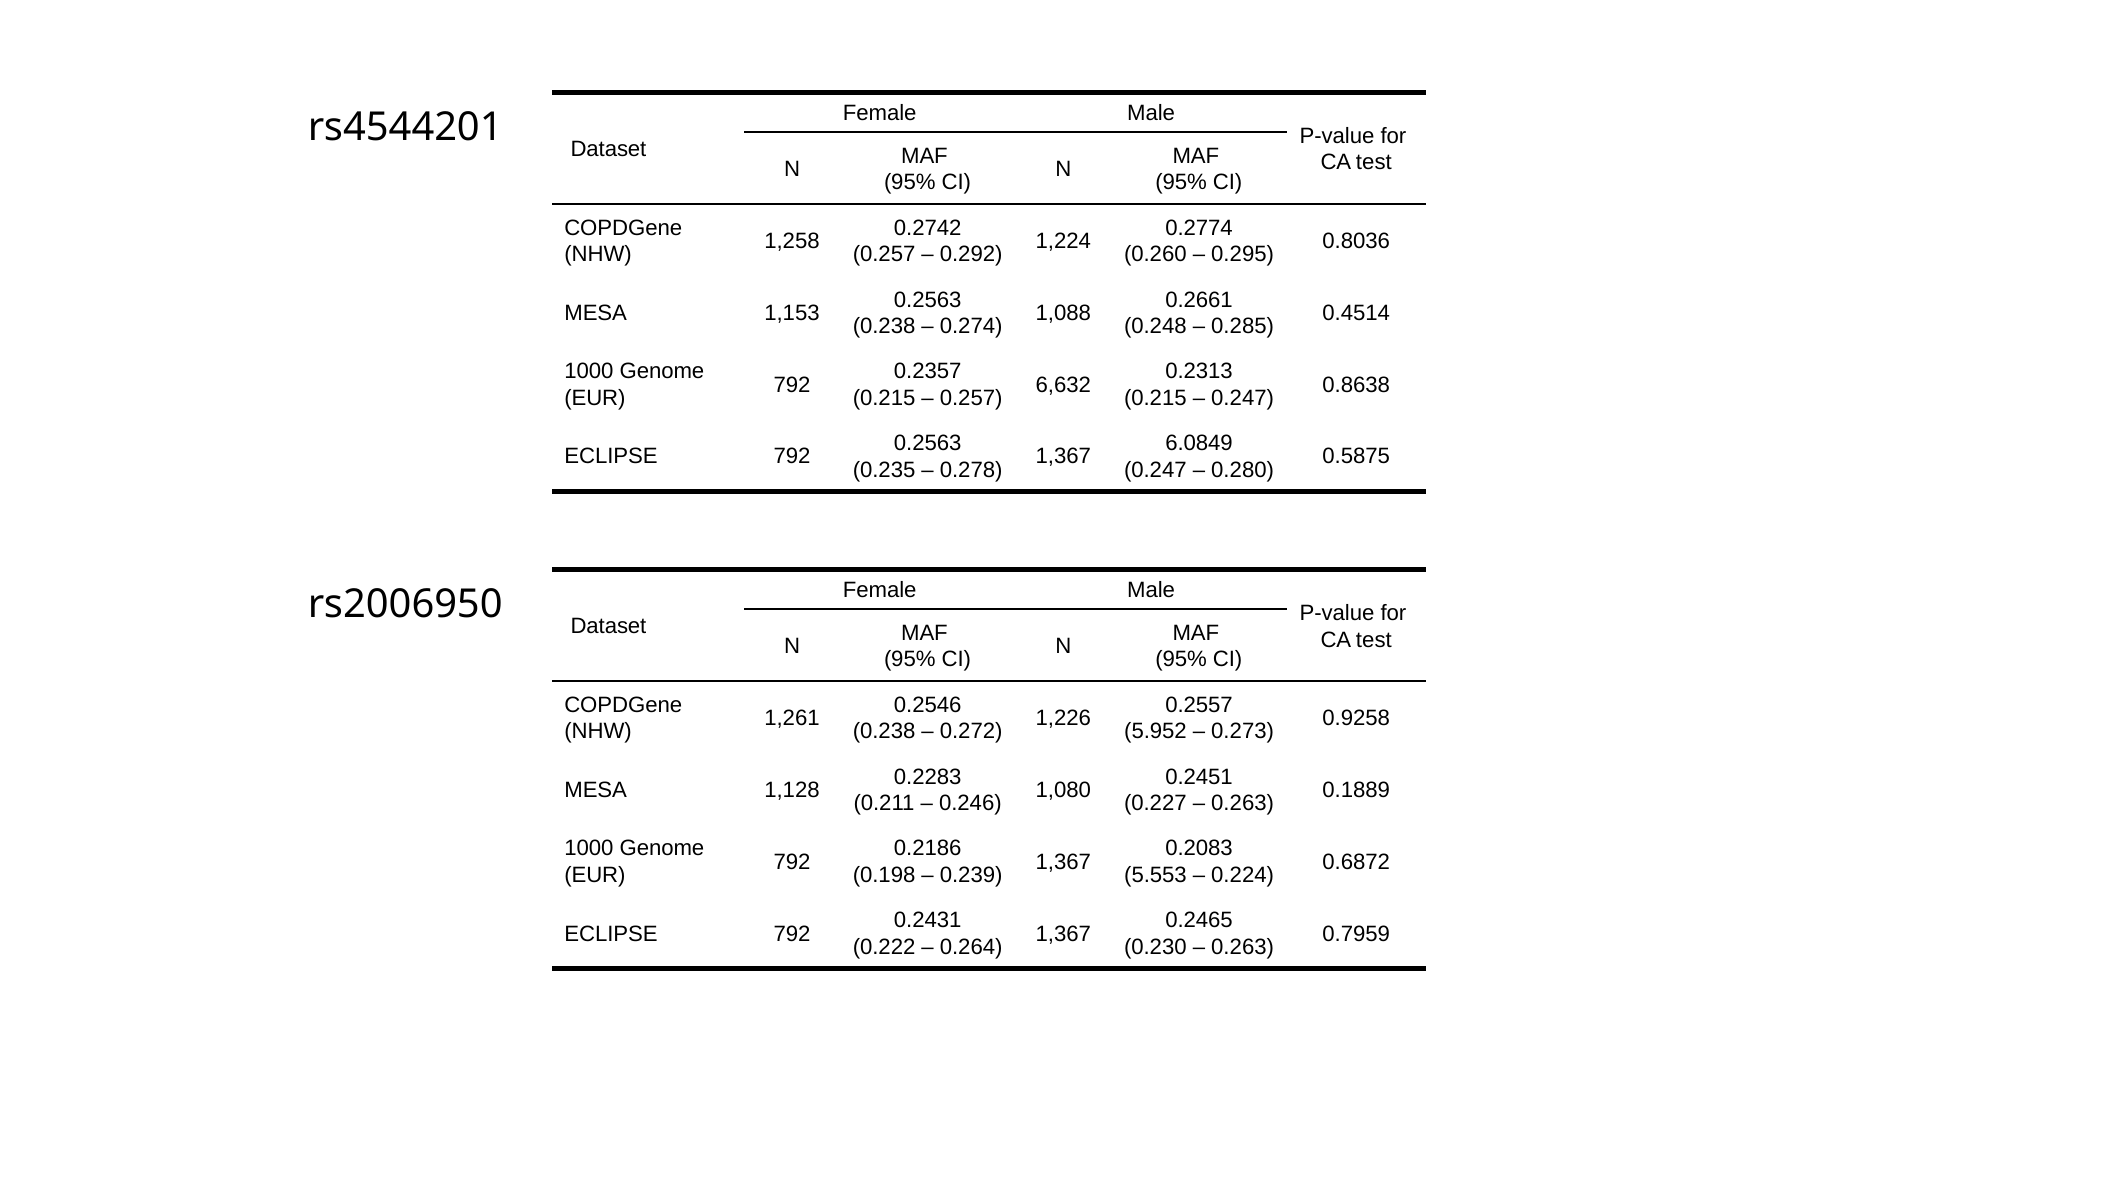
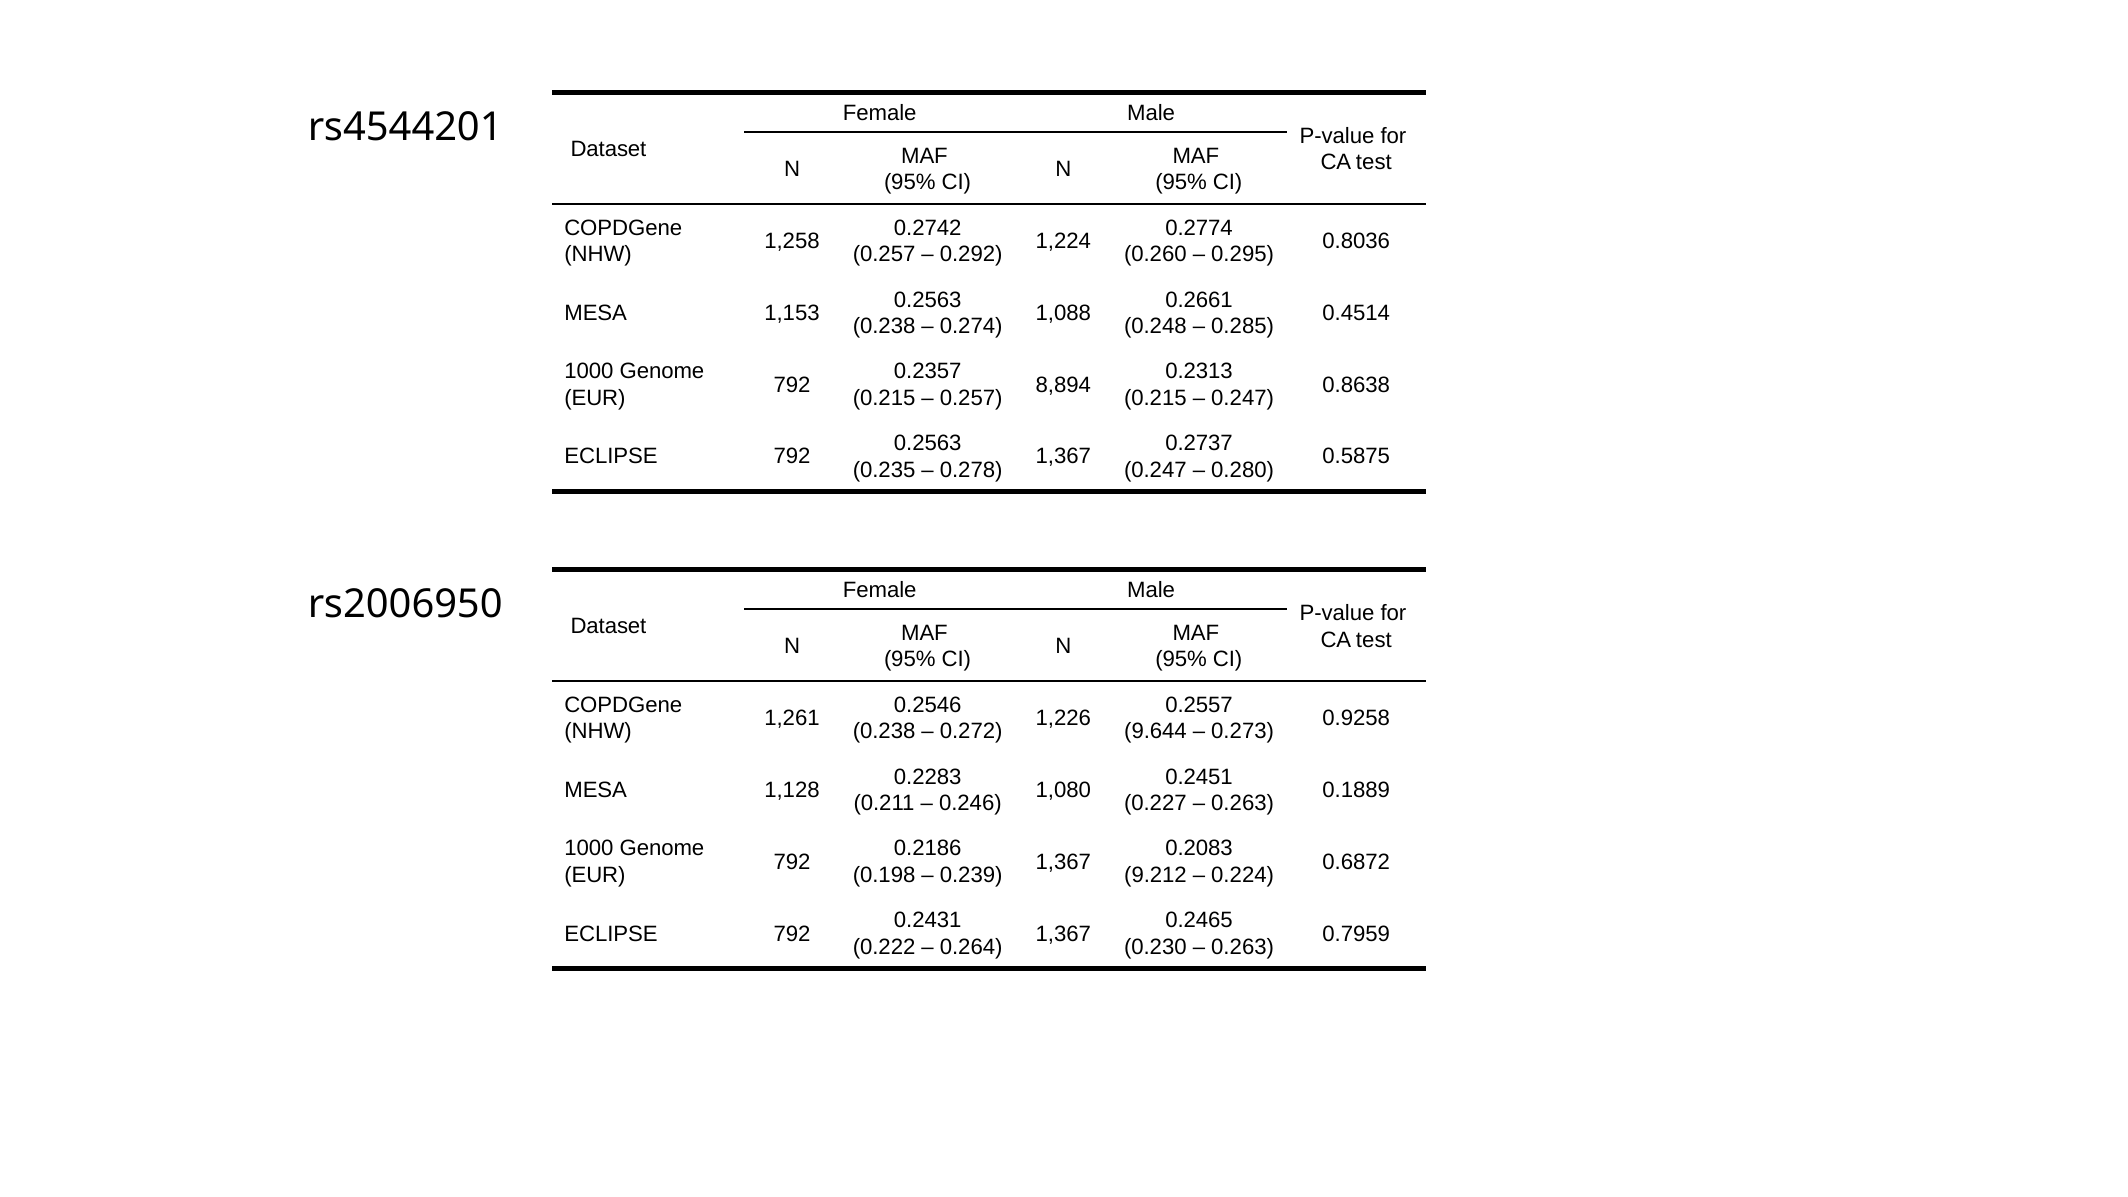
6,632: 6,632 -> 8,894 (1063, 385)
6.0849: 6.0849 -> 0.2737 (1199, 443)
5.952: 5.952 -> 9.644 (1155, 731)
5.553: 5.553 -> 9.212 (1155, 875)
